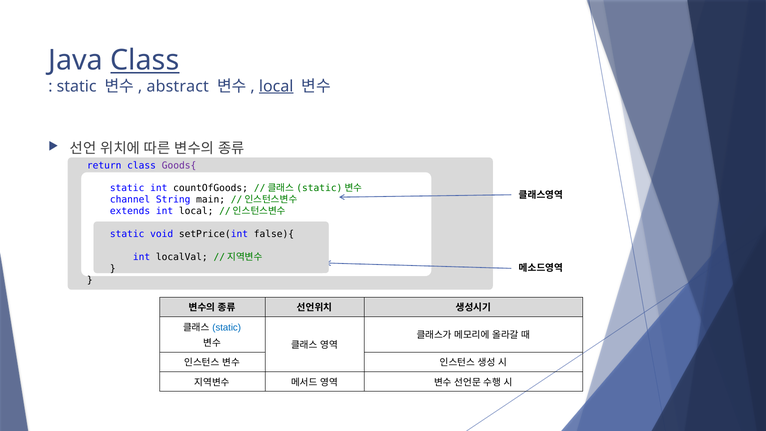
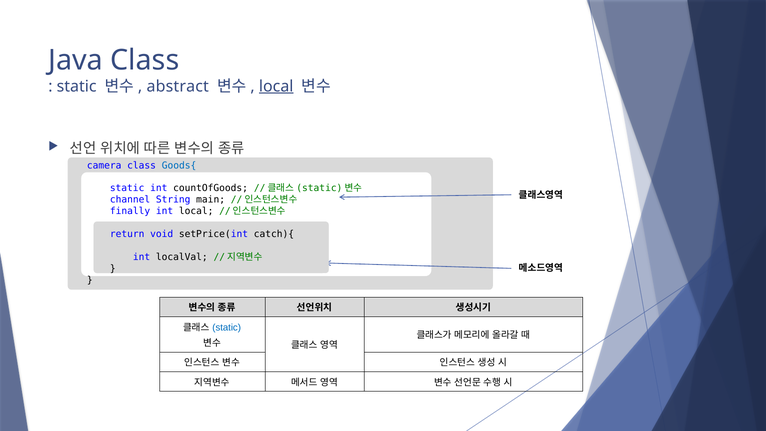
Class underline: present -> none (145, 60)
return: return -> camera (104, 165)
Goods{ colour: purple -> blue (179, 165)
extends: extends -> finally (130, 211)
static: static -> return (127, 234)
false){: false){ -> catch){ (274, 234)
